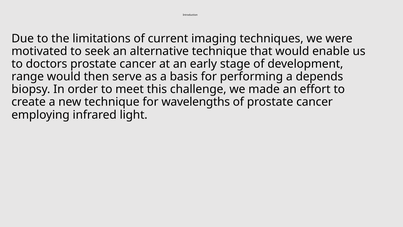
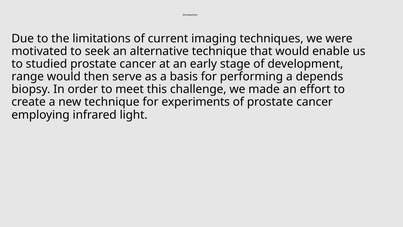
doctors: doctors -> studied (47, 64)
wavelengths: wavelengths -> experiments (196, 102)
